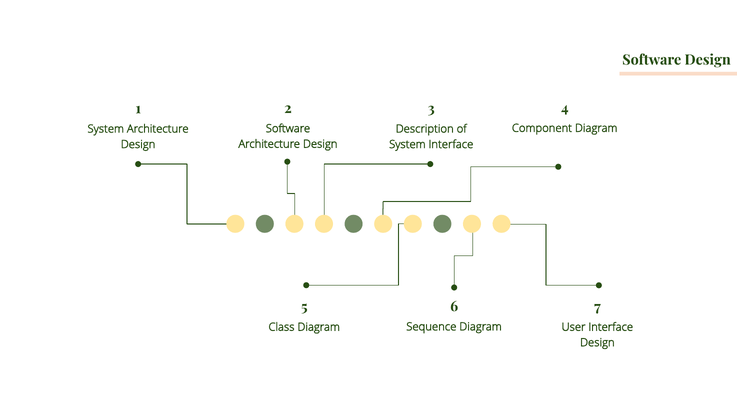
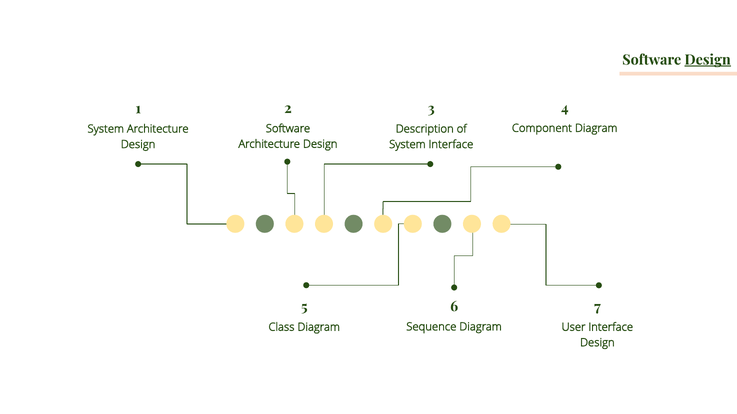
Design underline: none -> present (708, 60)
